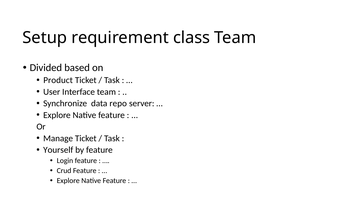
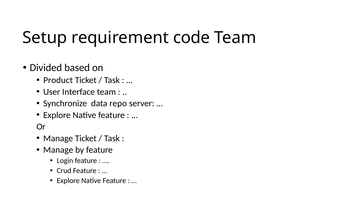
class: class -> code (192, 38)
Yourself: Yourself -> Manage (58, 150)
